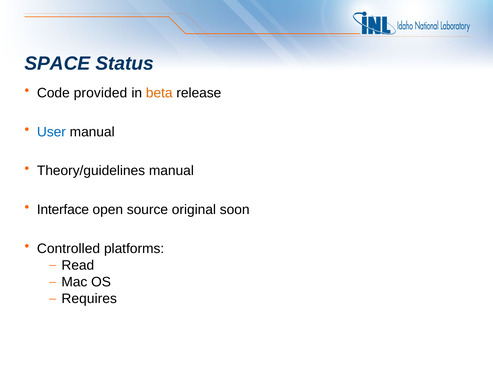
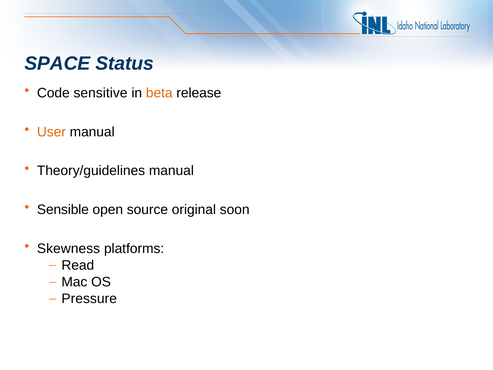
provided: provided -> sensitive (101, 93)
User colour: blue -> orange (51, 132)
Interface: Interface -> Sensible (63, 209)
Controlled: Controlled -> Skewness (69, 248)
Requires: Requires -> Pressure (89, 298)
